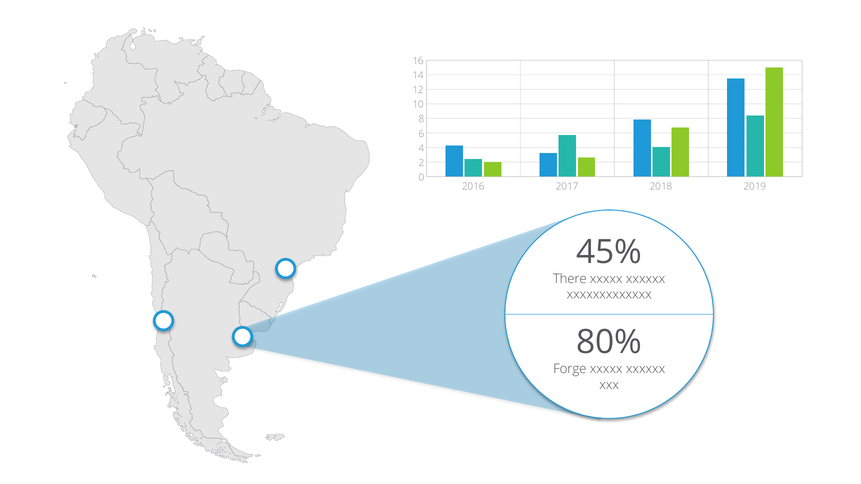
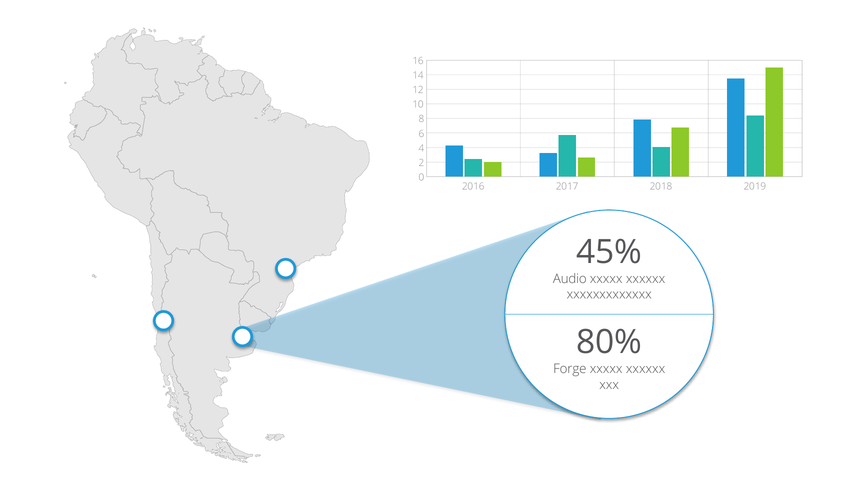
There: There -> Audio (570, 279)
